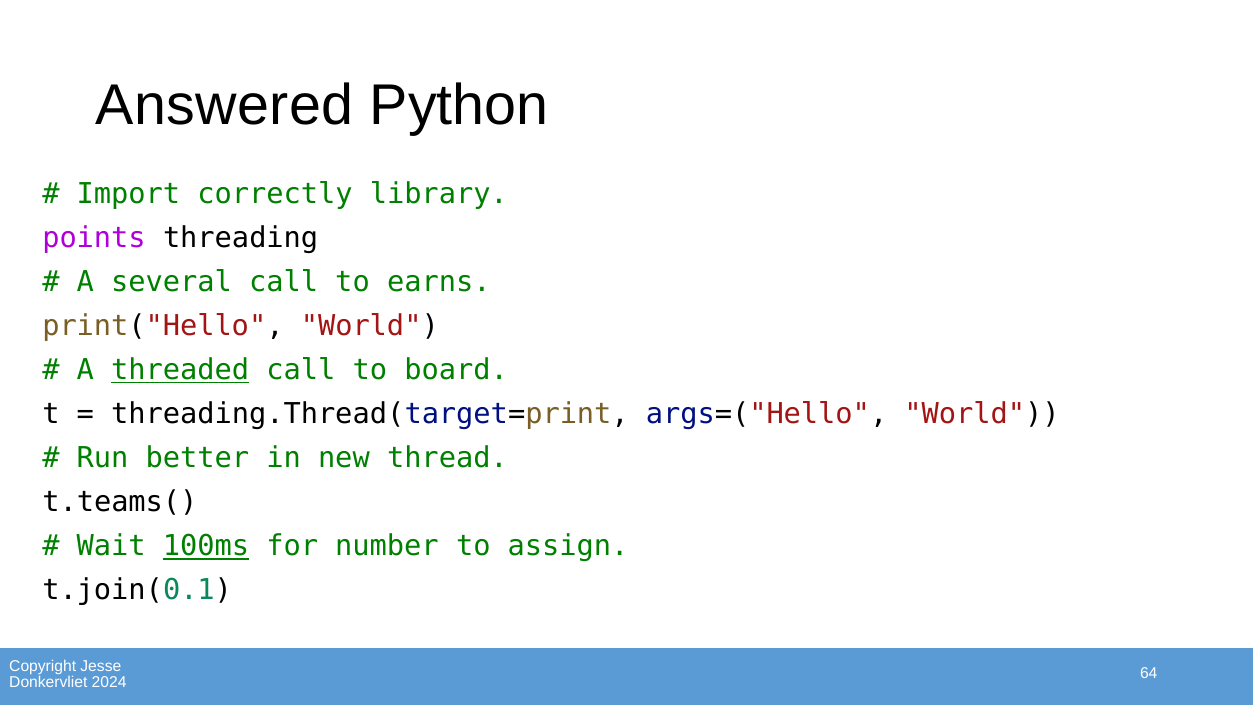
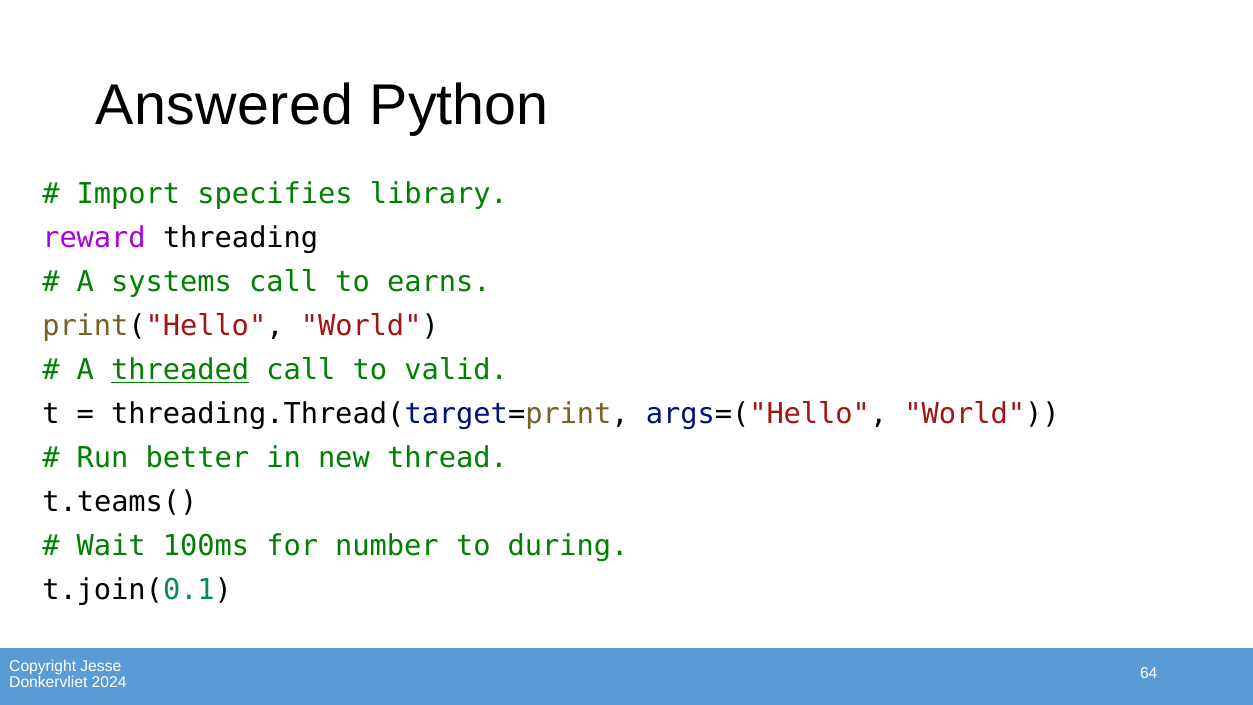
correctly: correctly -> specifies (275, 194)
points: points -> reward (94, 238)
several: several -> systems (172, 282)
board: board -> valid (456, 370)
100ms underline: present -> none (206, 546)
assign: assign -> during (568, 546)
